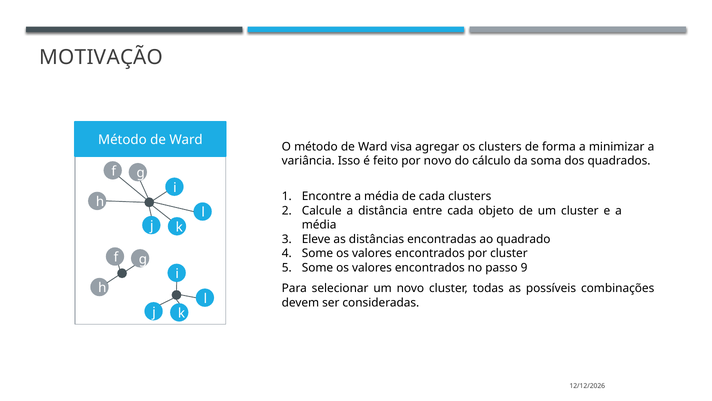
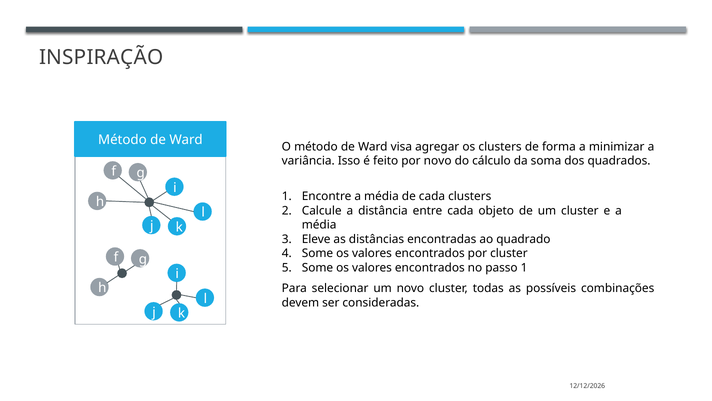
MOTIVAÇÃO: MOTIVAÇÃO -> INSPIRAÇÃO (101, 58)
passo 9: 9 -> 1 (524, 267)
